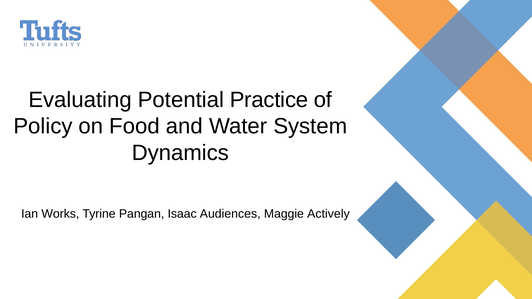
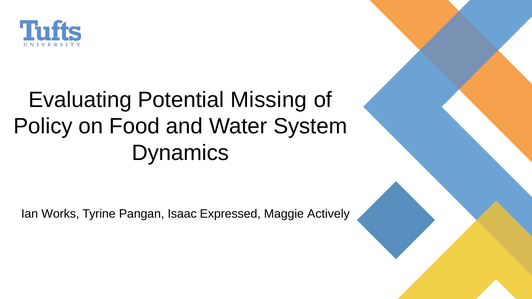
Practice: Practice -> Missing (269, 100)
Audiences: Audiences -> Expressed (230, 214)
